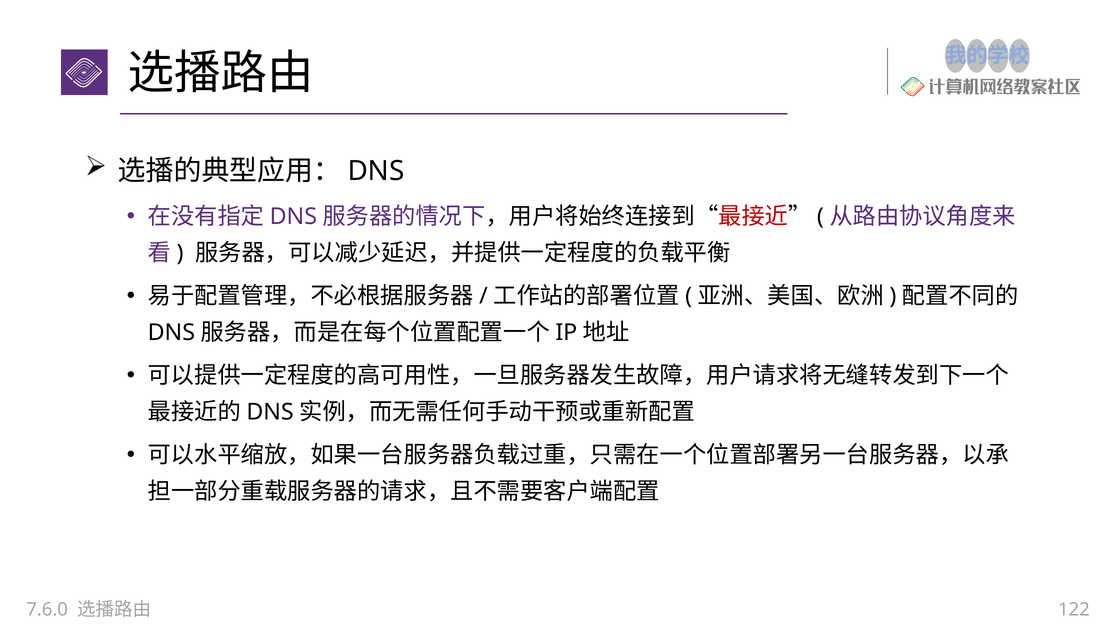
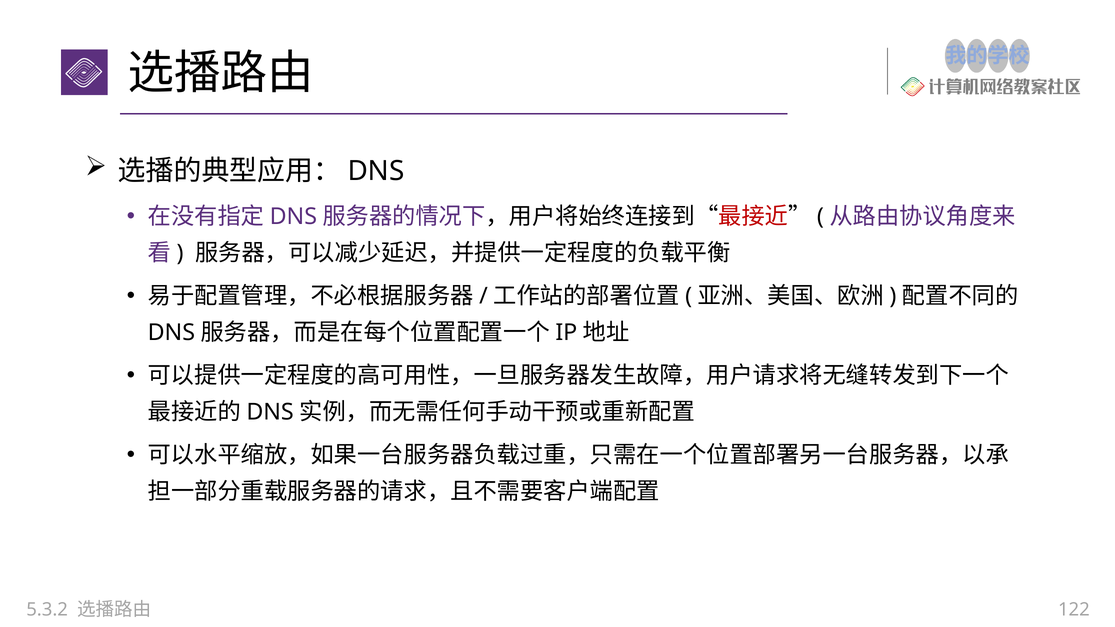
7.6.0: 7.6.0 -> 5.3.2 (47, 610)
